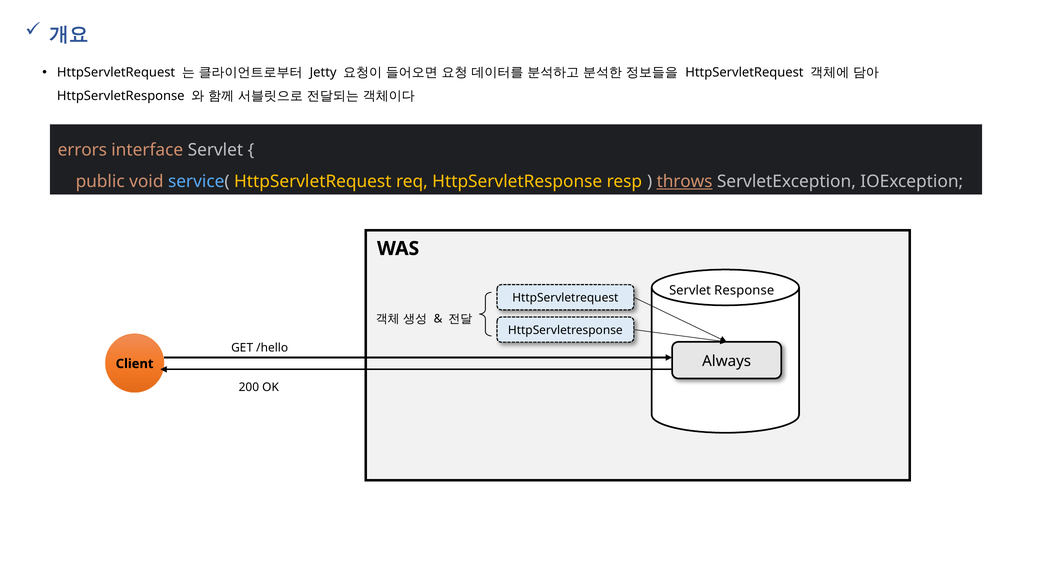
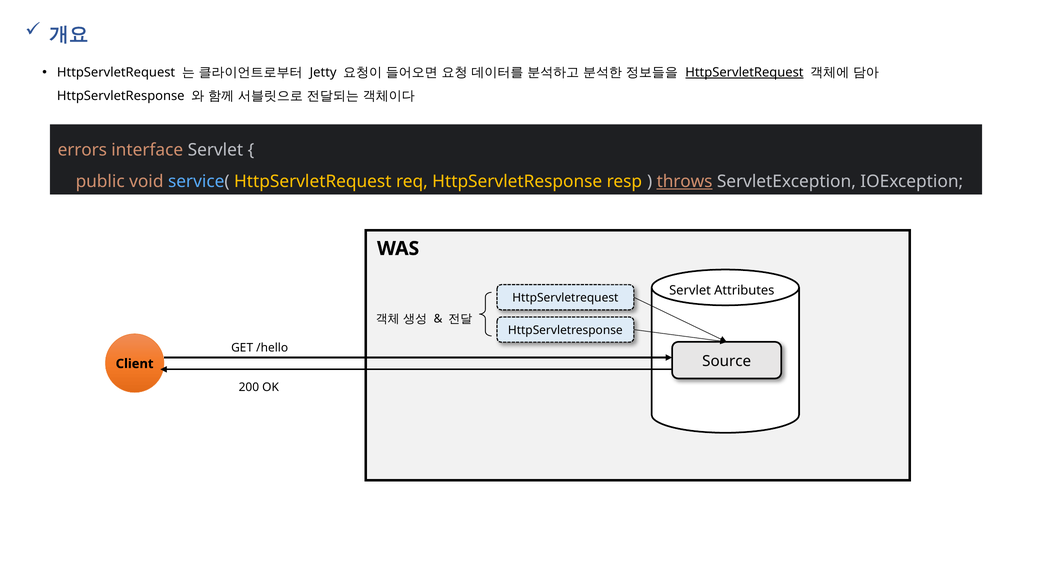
HttpServletRequest underline: none -> present (744, 73)
Response: Response -> Attributes (744, 290)
Always: Always -> Source (727, 361)
